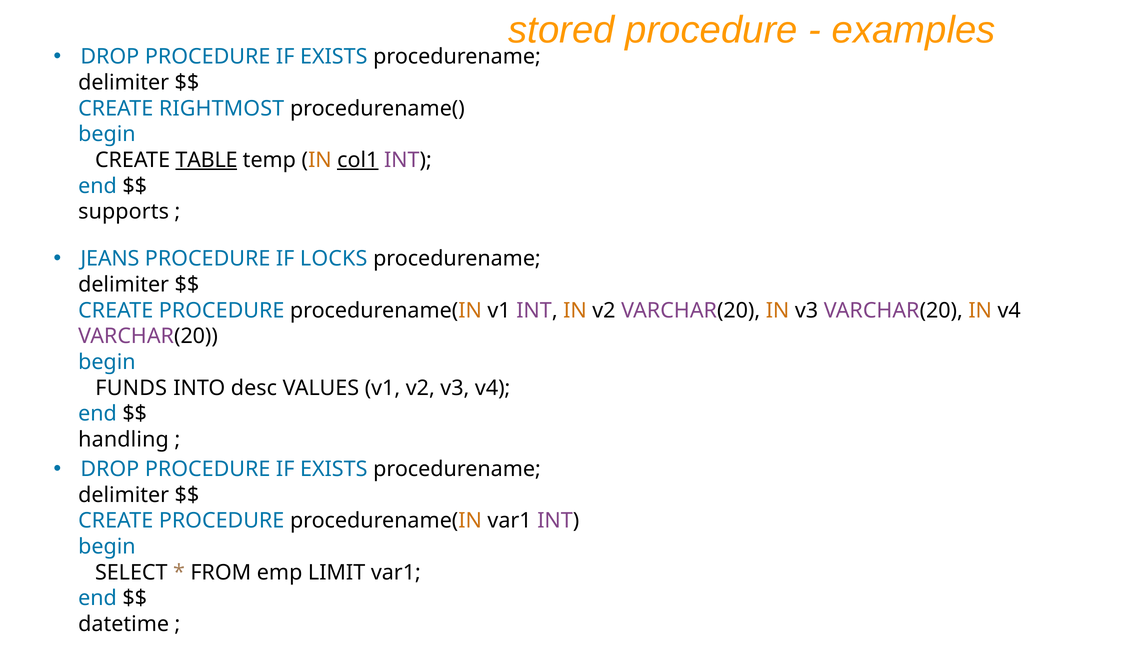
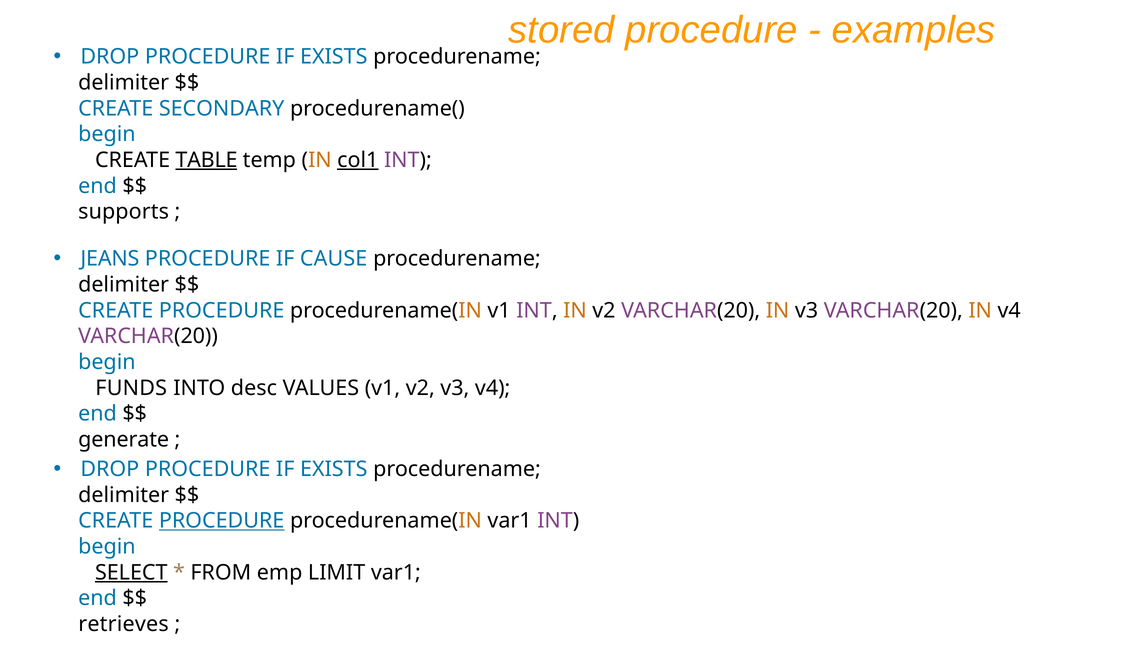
RIGHTMOST: RIGHTMOST -> SECONDARY (222, 108)
LOCKS: LOCKS -> CAUSE (334, 259)
handling: handling -> generate (124, 440)
PROCEDURE underline: none -> present (222, 521)
SELECT underline: none -> present (131, 572)
datetime: datetime -> retrieves (124, 624)
